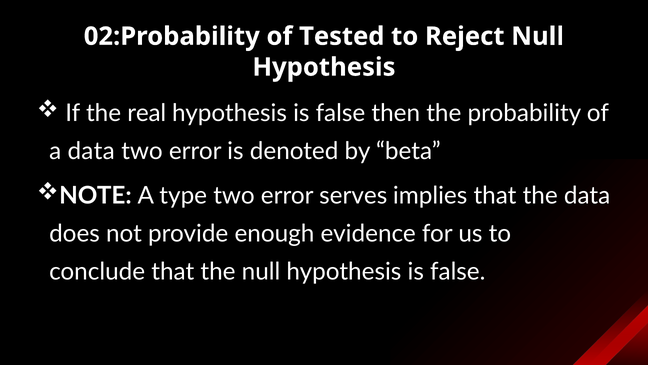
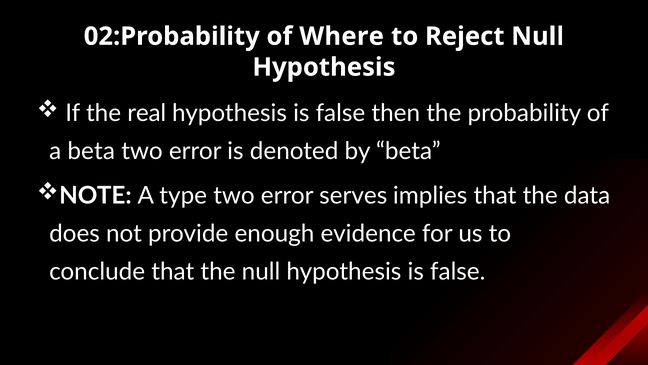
Tested: Tested -> Where (342, 36)
a data: data -> beta (91, 151)
